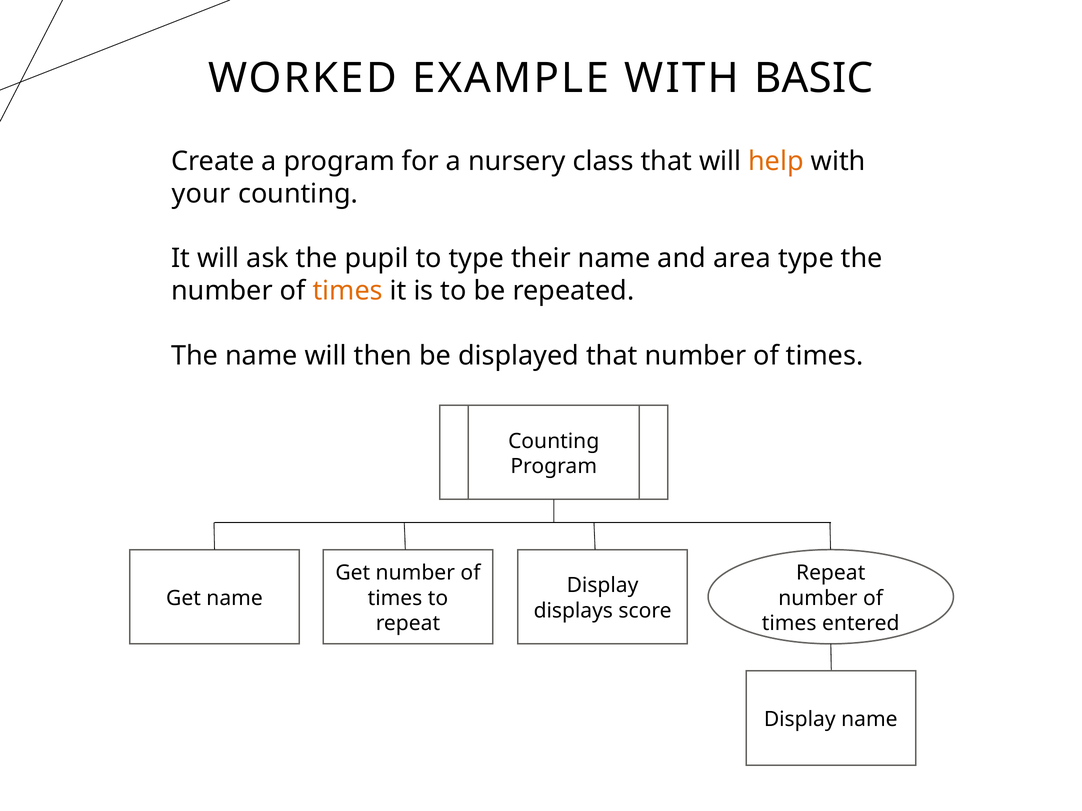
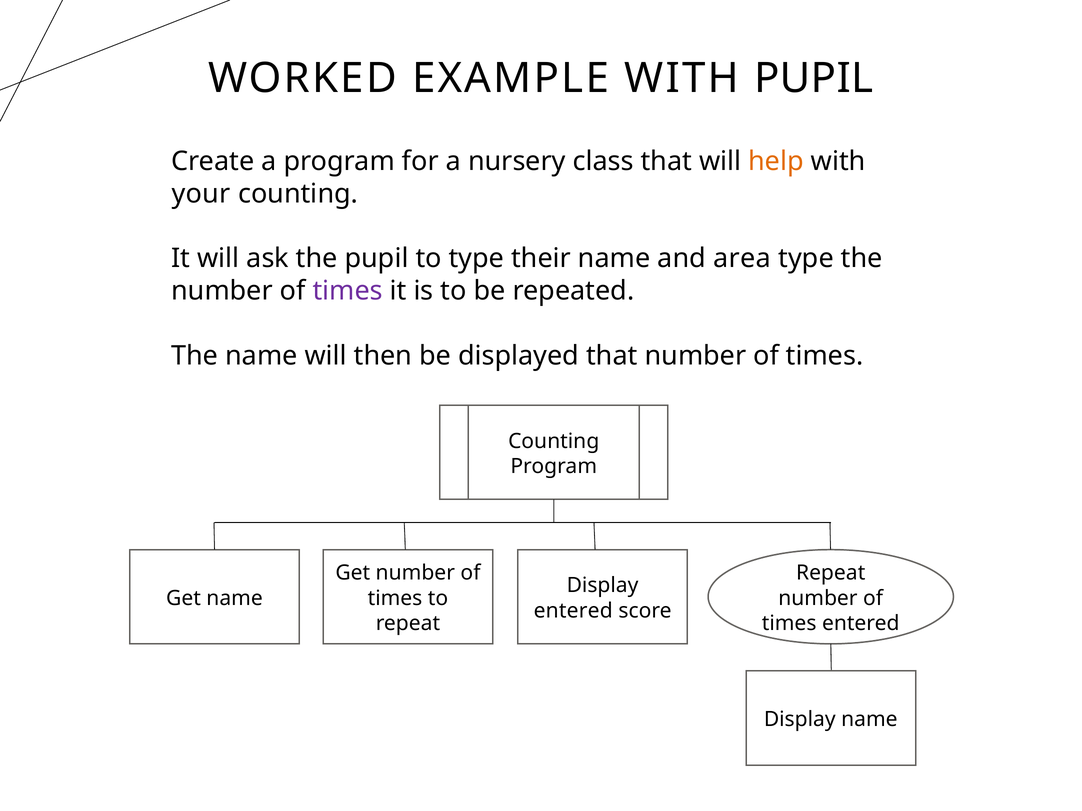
WITH BASIC: BASIC -> PUPIL (814, 79)
times colour: orange -> purple (348, 291)
displays: displays -> entered (573, 611)
